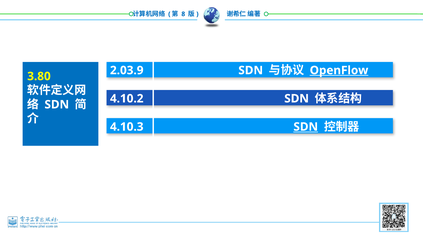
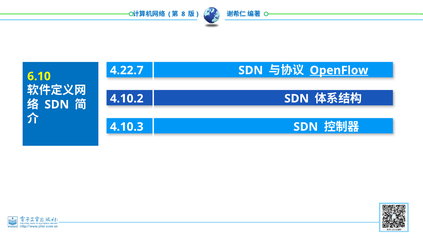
2.03.9: 2.03.9 -> 4.22.7 (127, 70)
3.80: 3.80 -> 6.10 (39, 76)
SDN underline: present -> none (306, 127)
